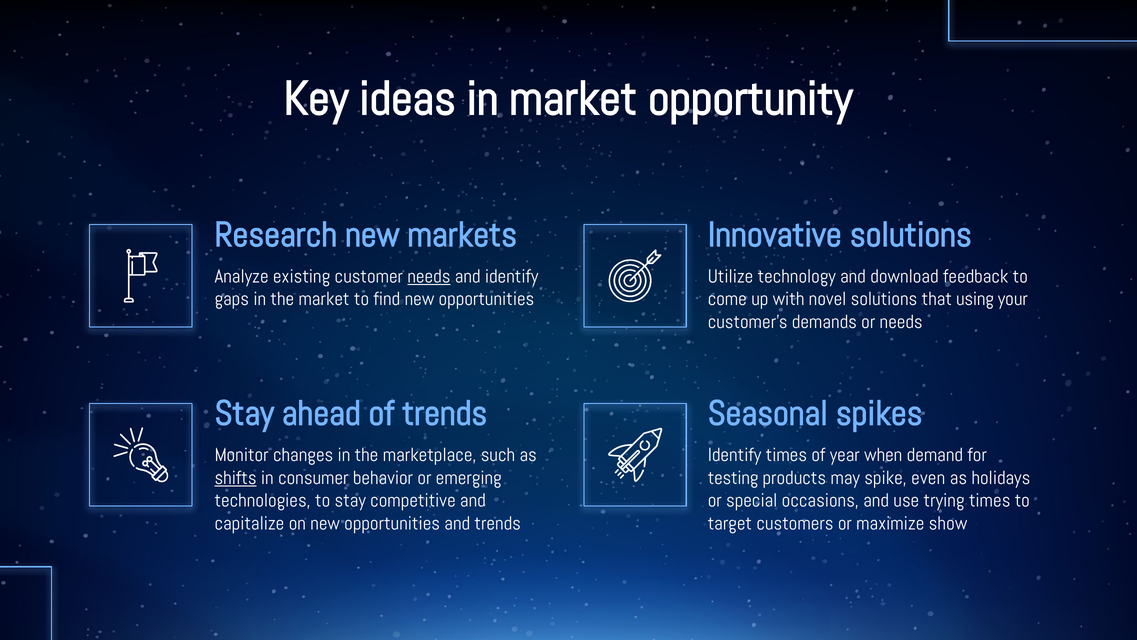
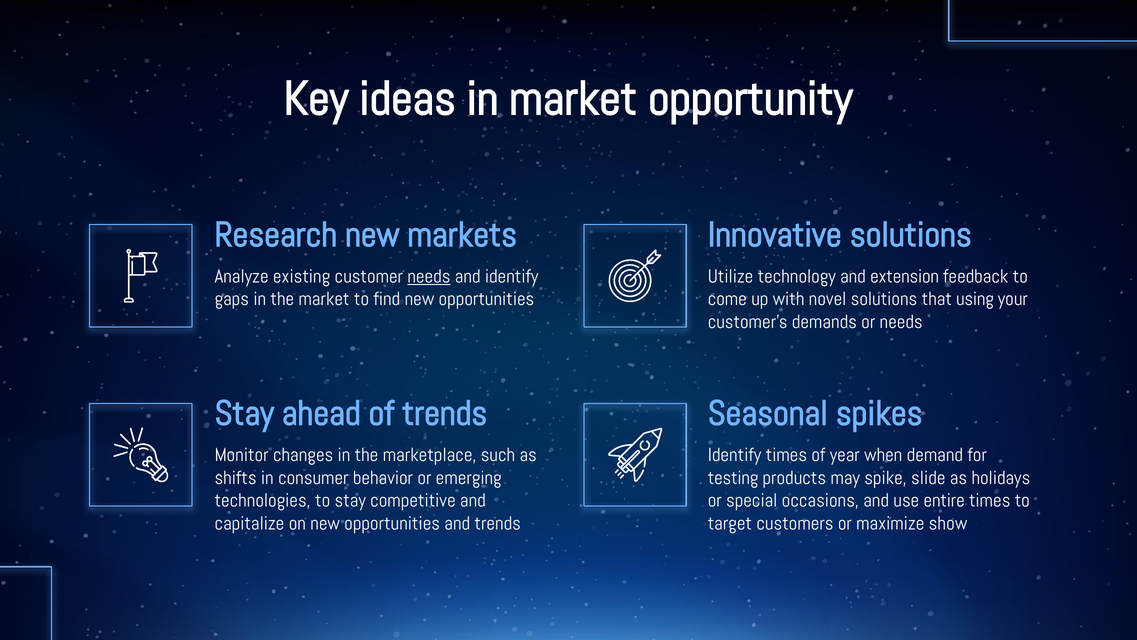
download: download -> extension (905, 276)
shifts underline: present -> none (236, 477)
even: even -> slide (928, 477)
trying: trying -> entire (944, 500)
